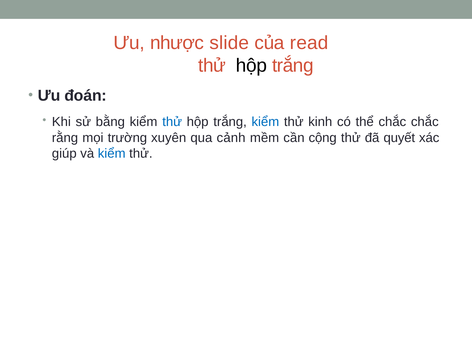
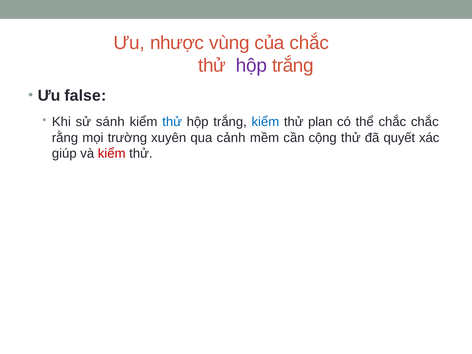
slide: slide -> vùng (229, 43)
của read: read -> chắc (309, 43)
hộp colour: black -> purple (251, 66)
đoán: đoán -> false (85, 96)
bằng: bằng -> sánh (110, 122)
kinh: kinh -> plan (320, 122)
kiểm colour: blue -> red (112, 153)
